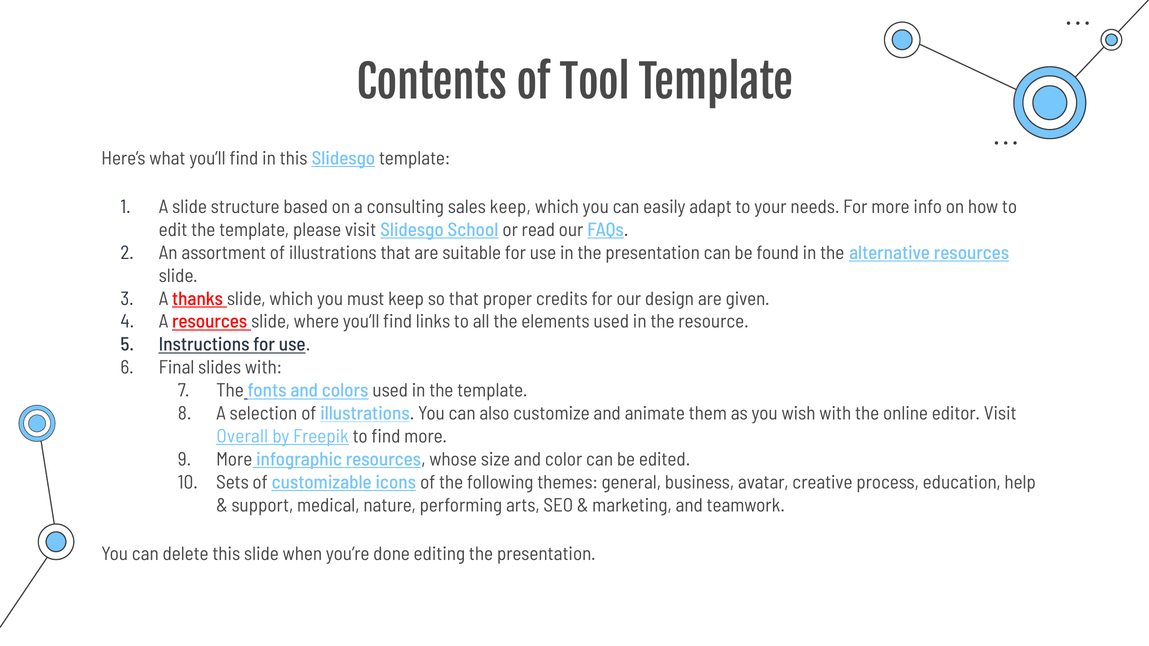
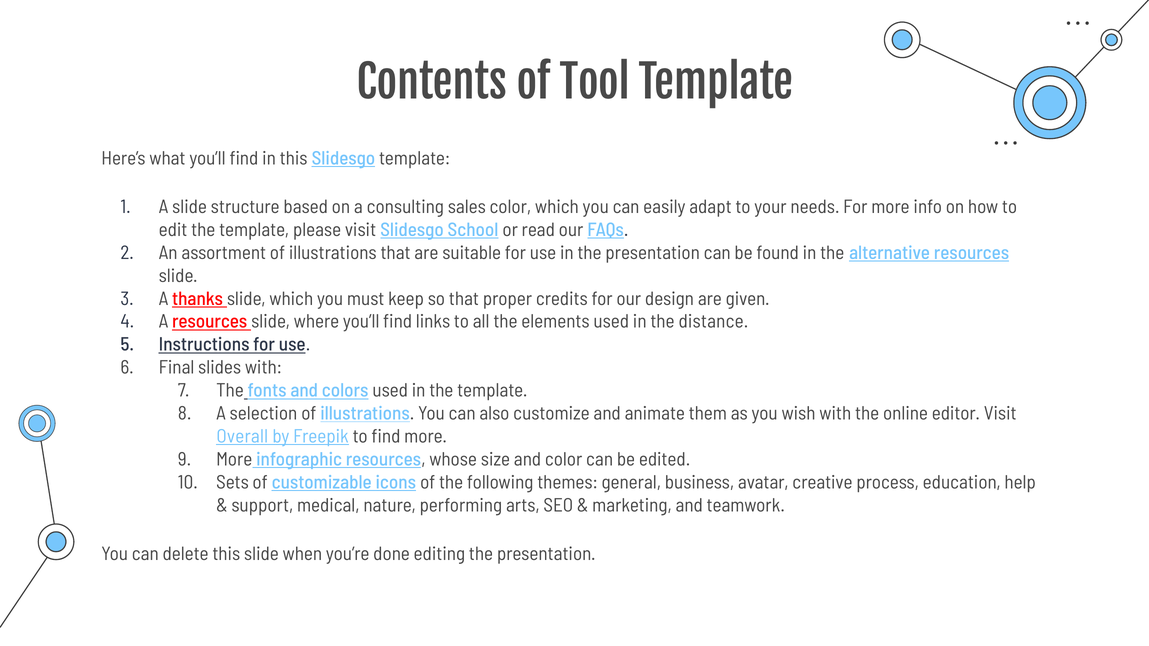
sales keep: keep -> color (510, 207)
resource: resource -> distance (713, 322)
